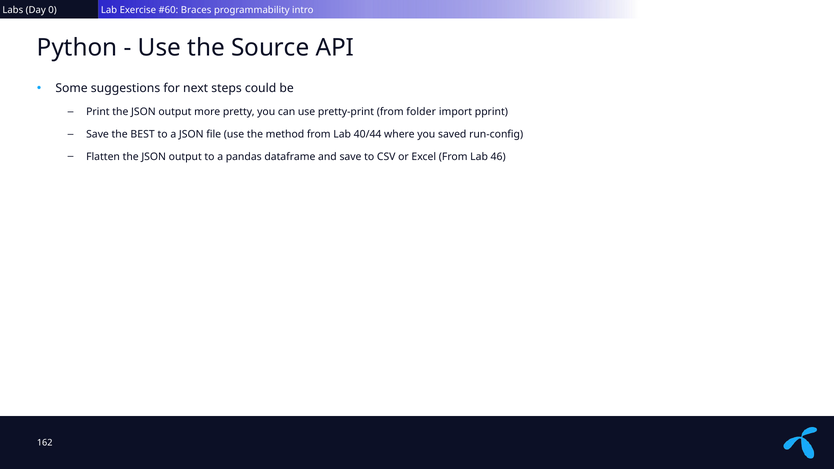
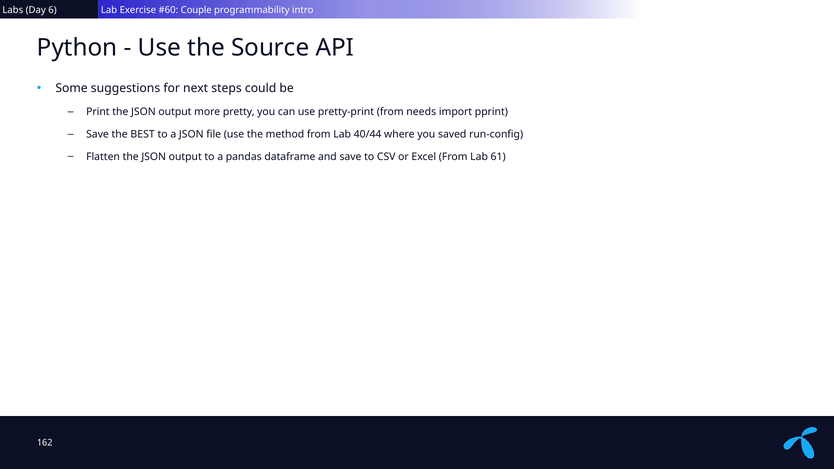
0: 0 -> 6 (53, 10)
Braces: Braces -> Couple (196, 10)
folder: folder -> needs (421, 112)
46: 46 -> 61 (498, 157)
